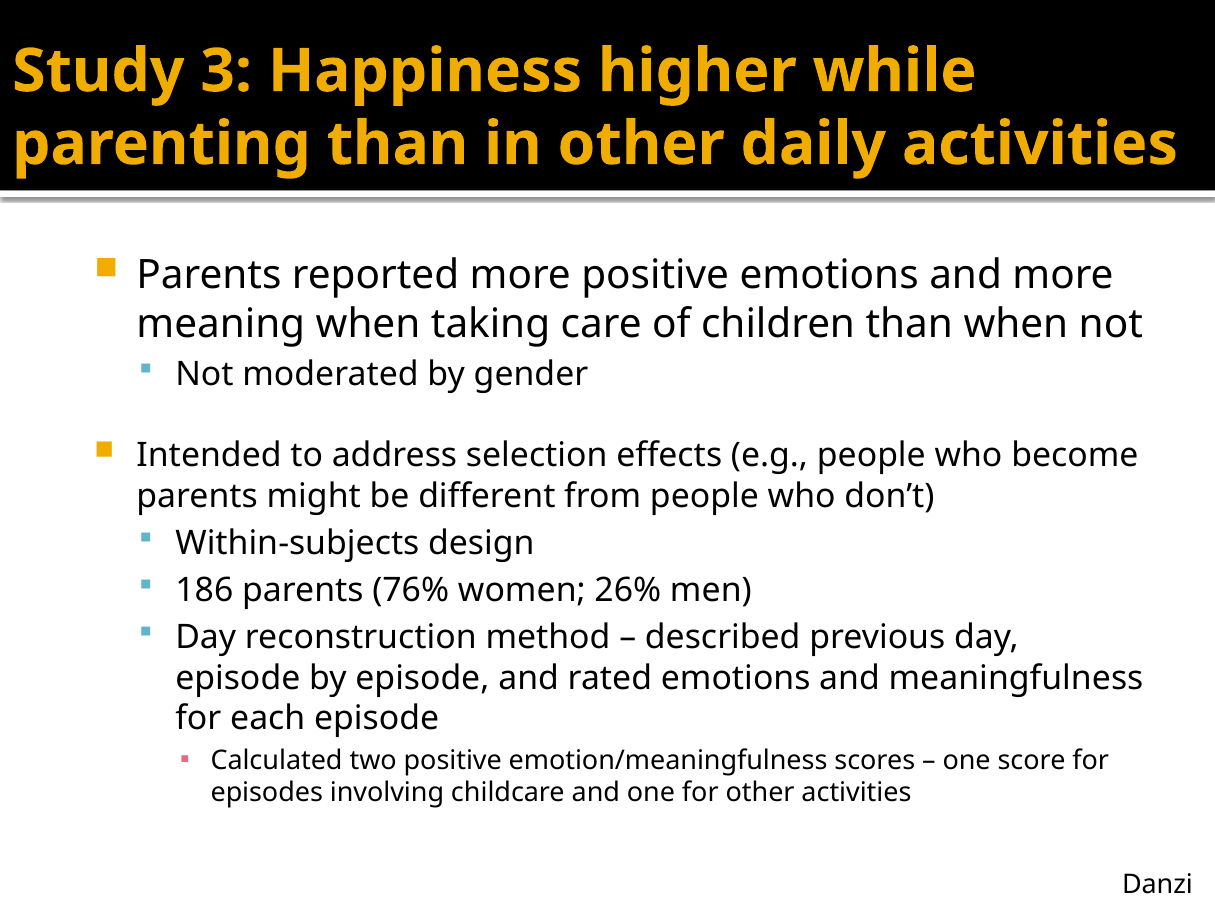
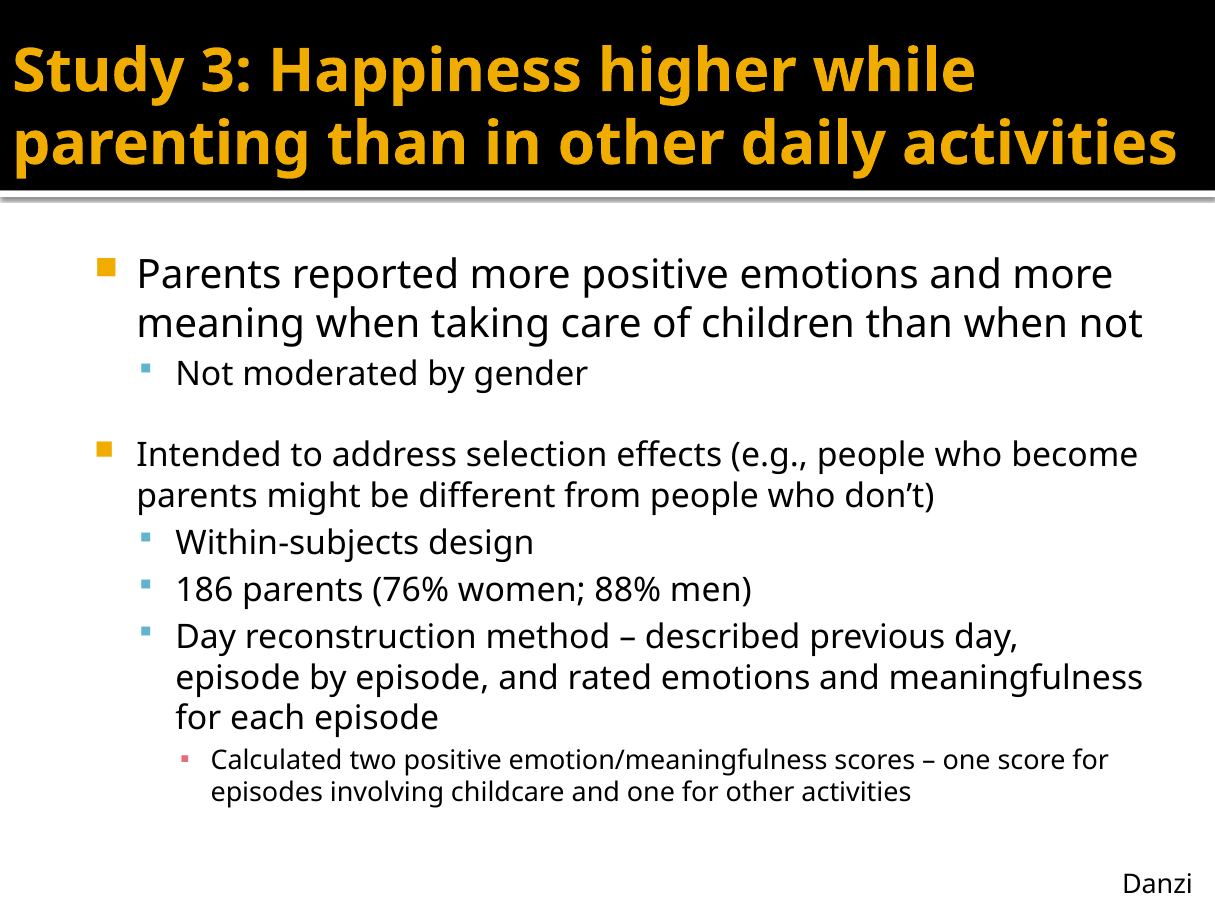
26%: 26% -> 88% (628, 591)
